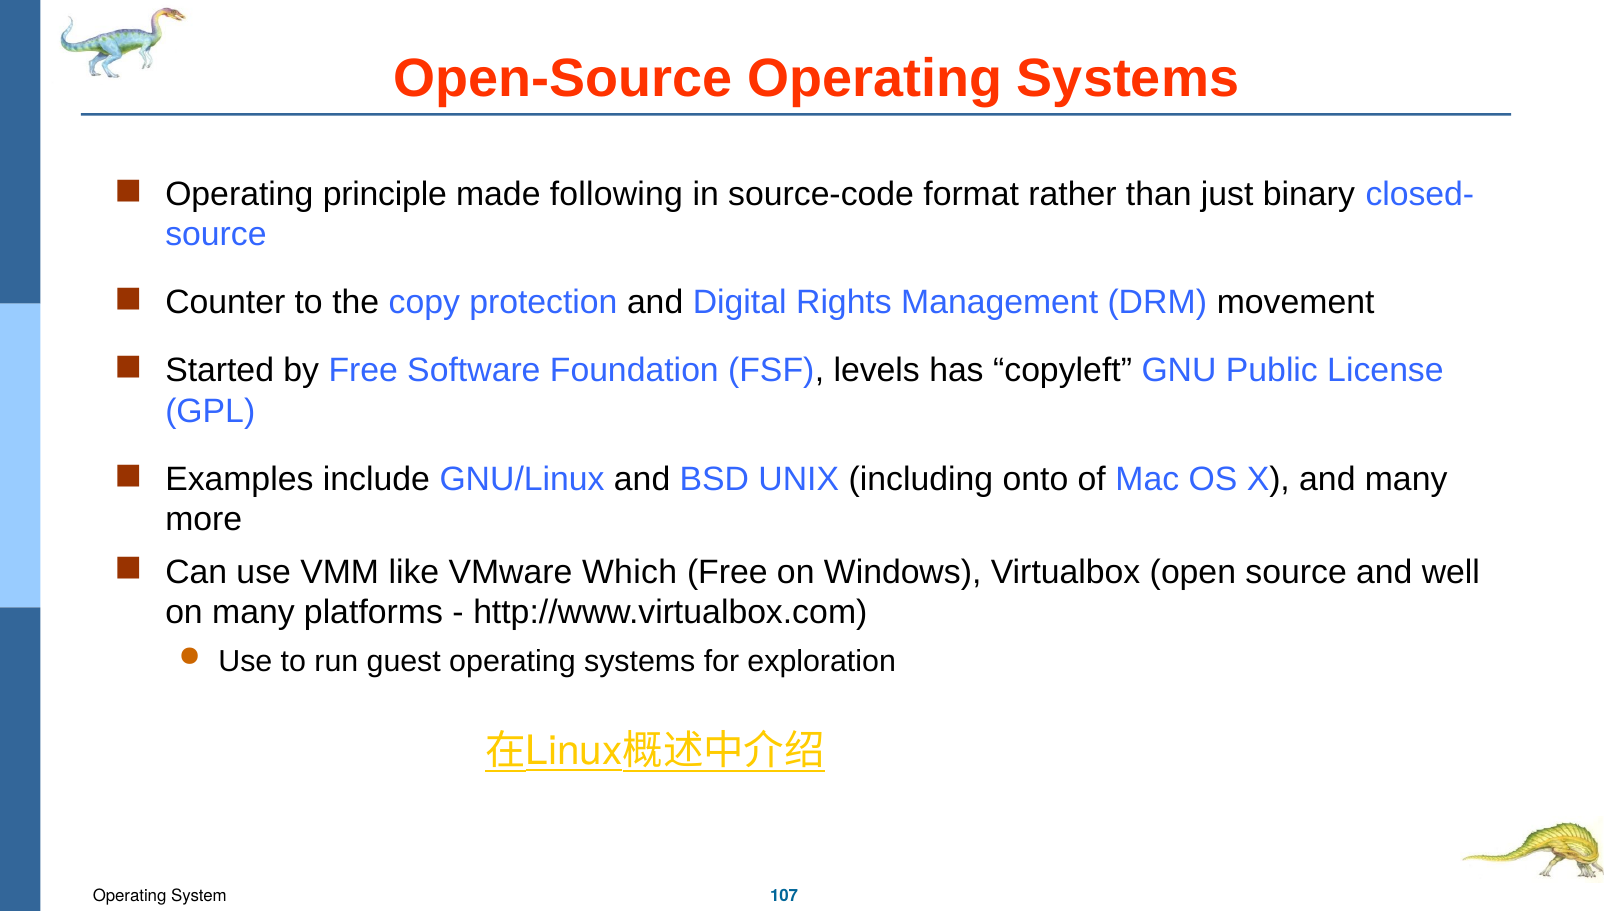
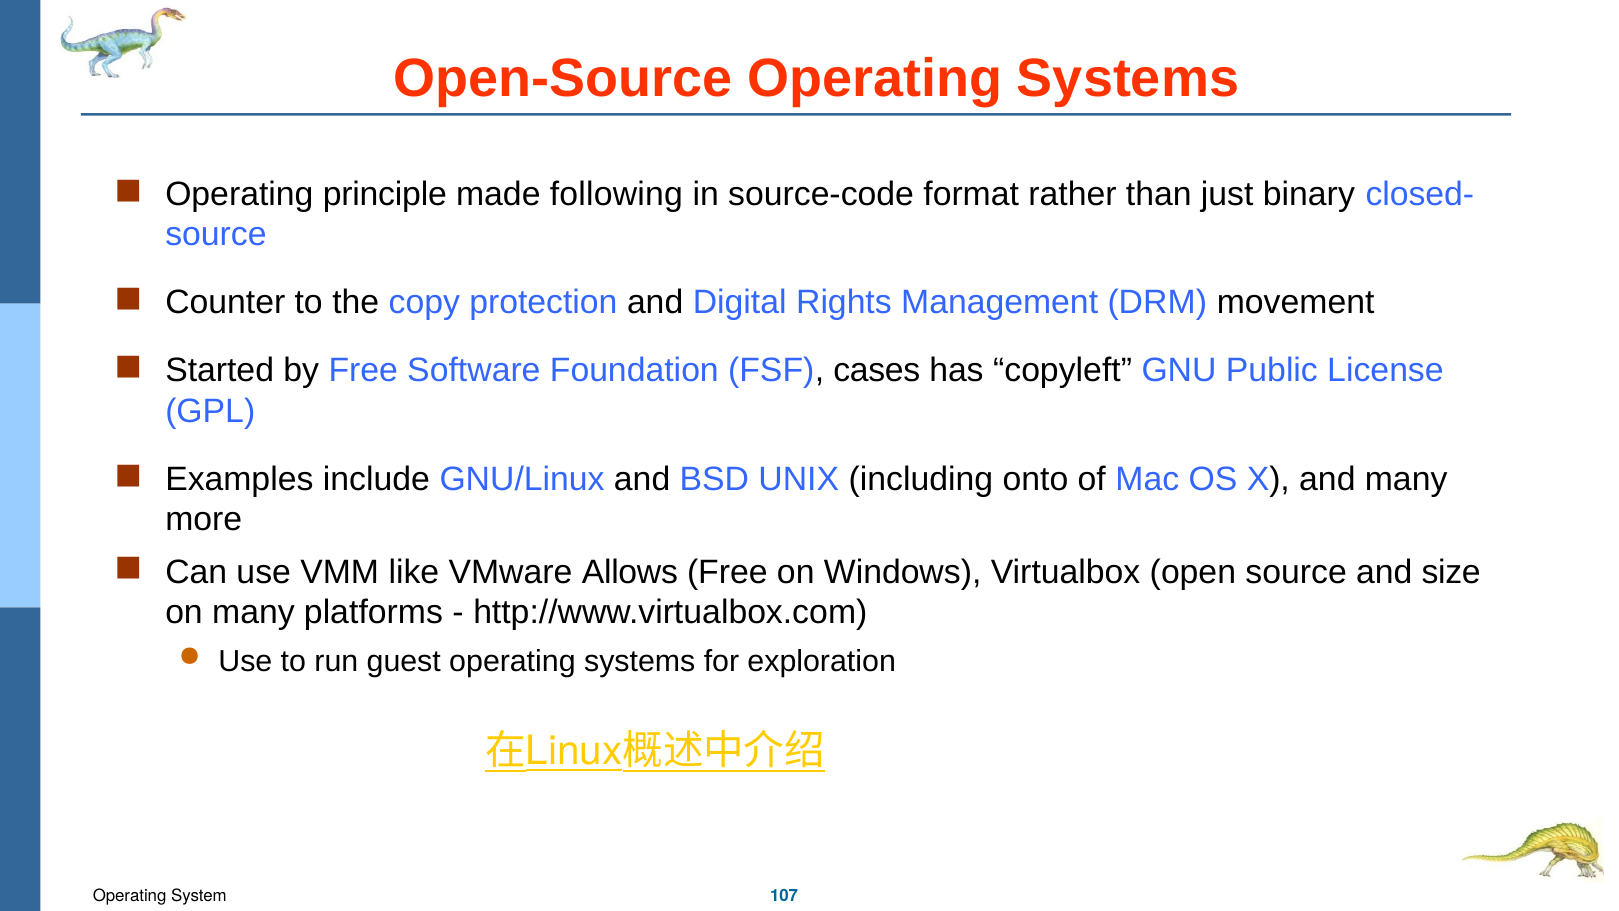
levels: levels -> cases (877, 371)
Which: Which -> Allows (630, 572)
well: well -> size (1451, 572)
